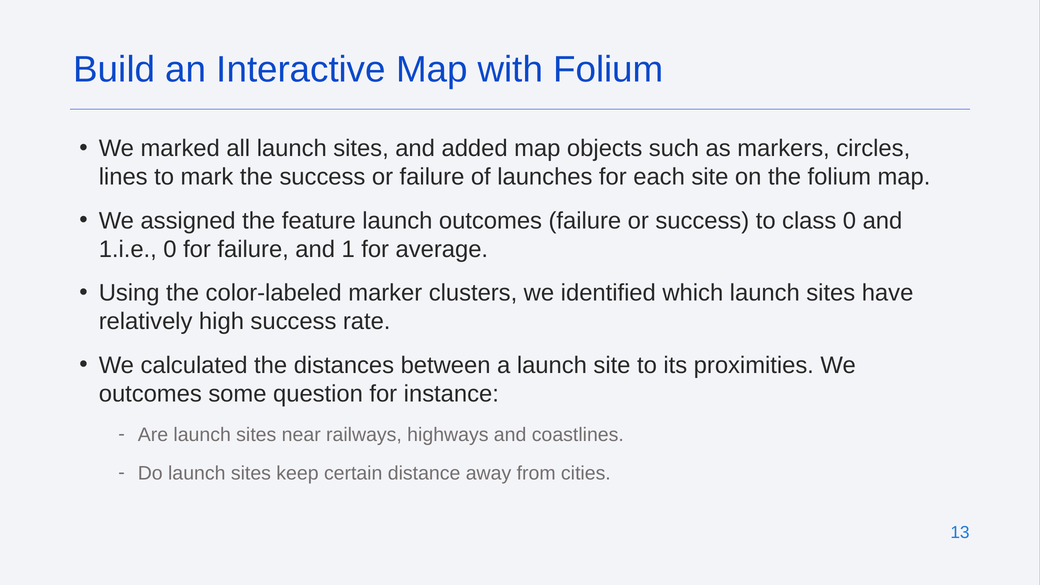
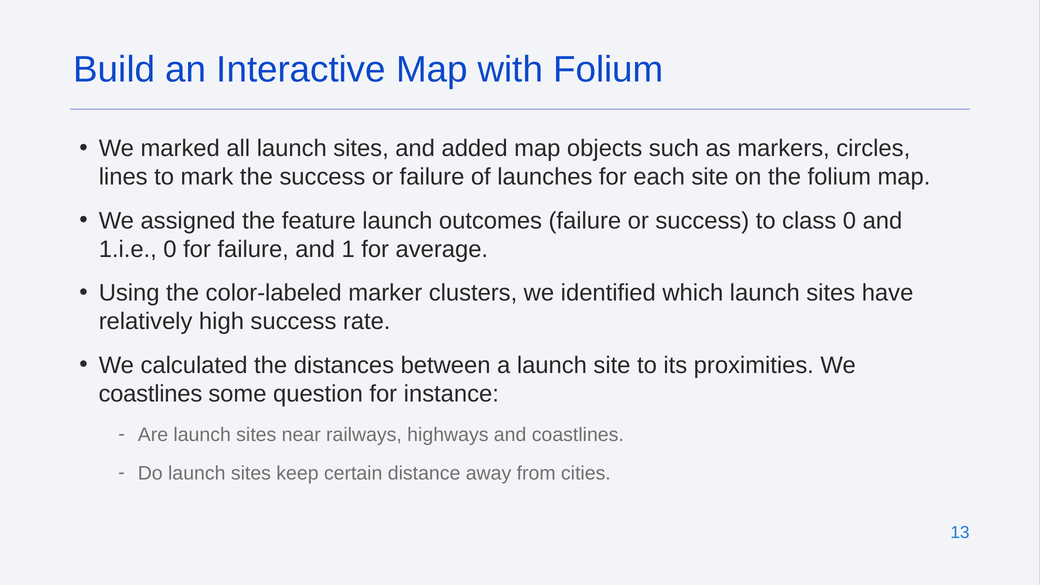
outcomes: outcomes -> coastlines (150, 394)
